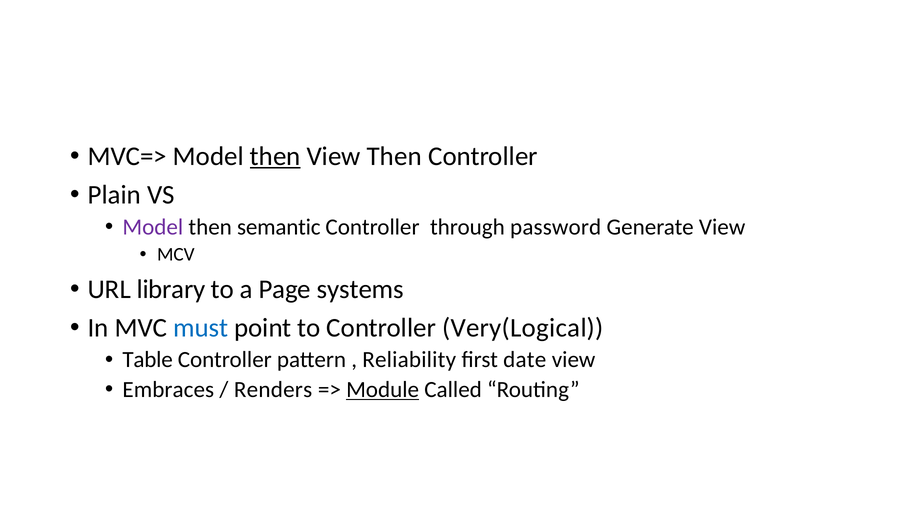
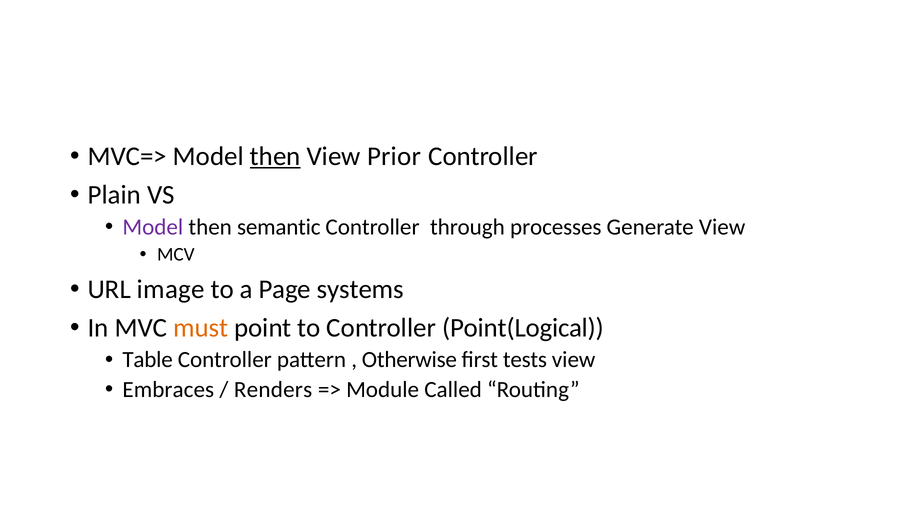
View Then: Then -> Prior (394, 156)
password: password -> processes (556, 227)
library: library -> image (171, 289)
must colour: blue -> orange (201, 328)
Very(Logical: Very(Logical -> Point(Logical (523, 328)
Reliability: Reliability -> Otherwise (409, 360)
date: date -> tests (525, 360)
Module underline: present -> none (383, 389)
